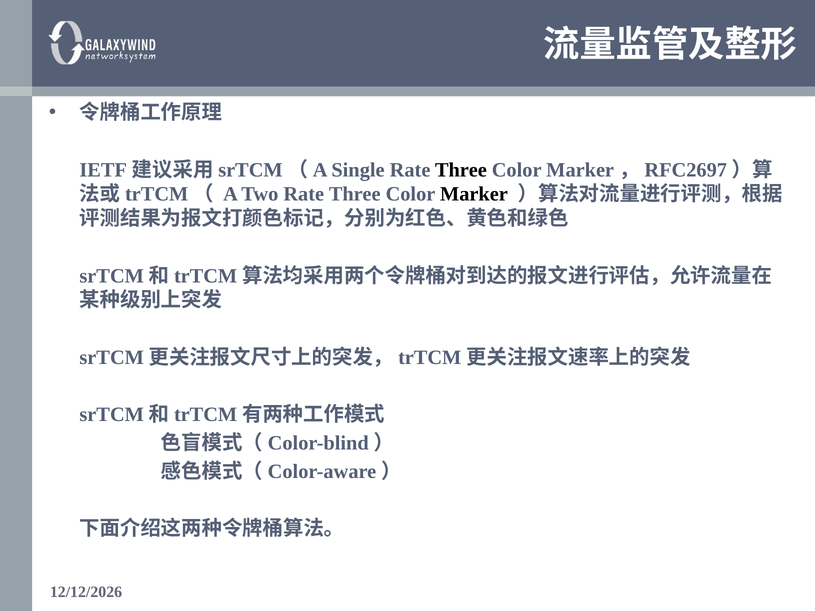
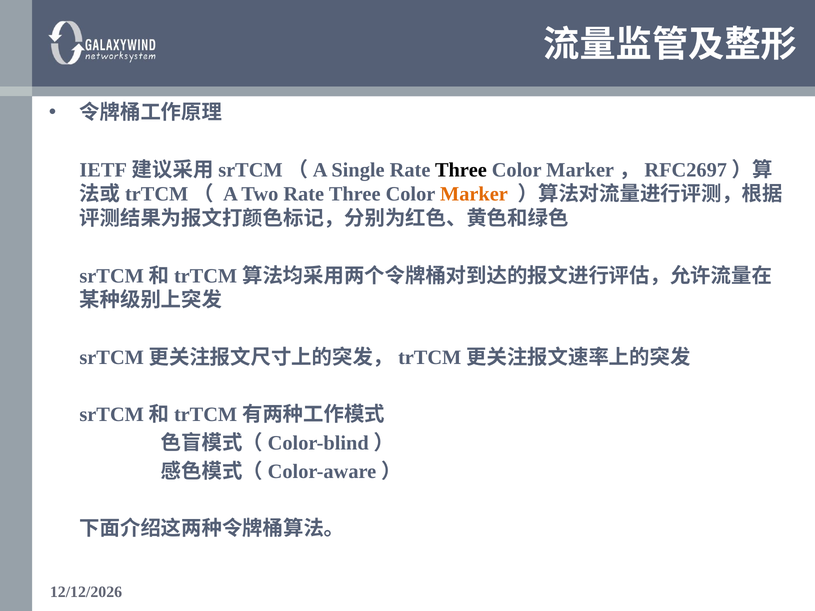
Marker colour: black -> orange (474, 194)
